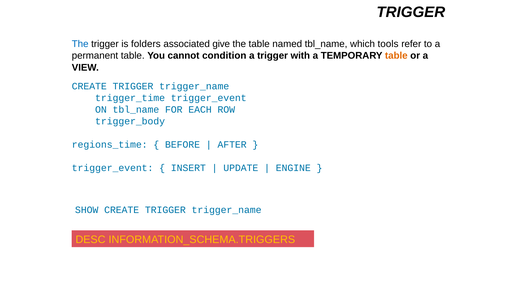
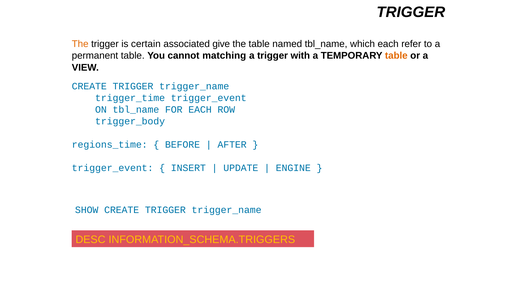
The colour: blue -> orange (80, 44)
folders: folders -> certain (146, 44)
which tools: tools -> each (388, 44)
condition: condition -> matching (224, 56)
